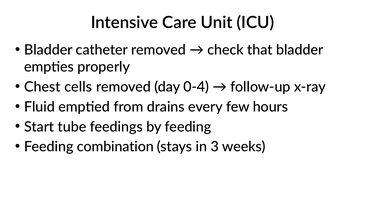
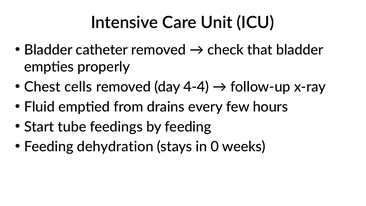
0-4: 0-4 -> 4-4 (196, 87)
combination: combination -> dehydration (115, 147)
3: 3 -> 0 (215, 147)
